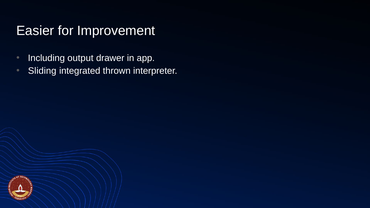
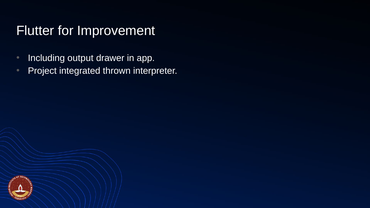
Easier: Easier -> Flutter (35, 31)
Sliding: Sliding -> Project (42, 71)
